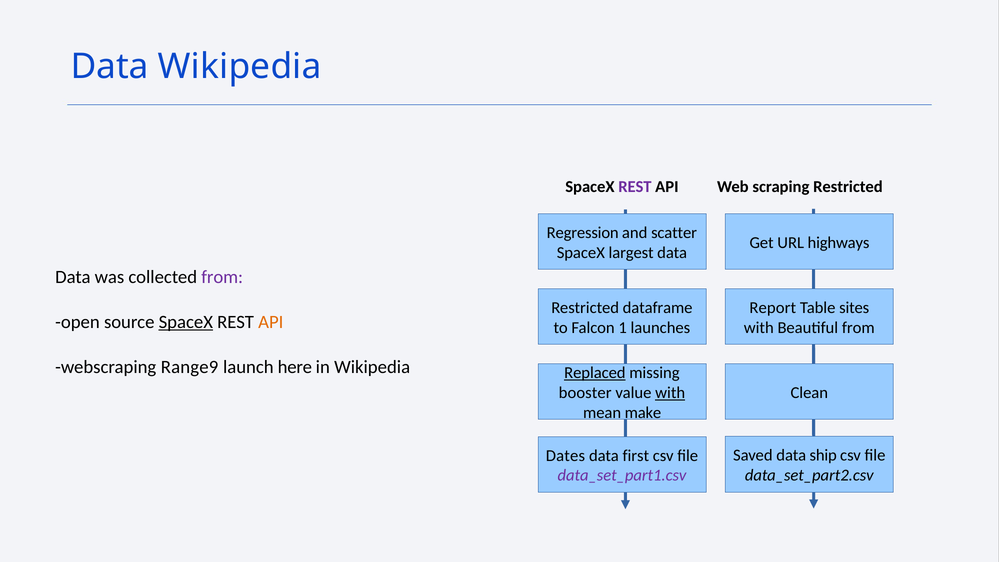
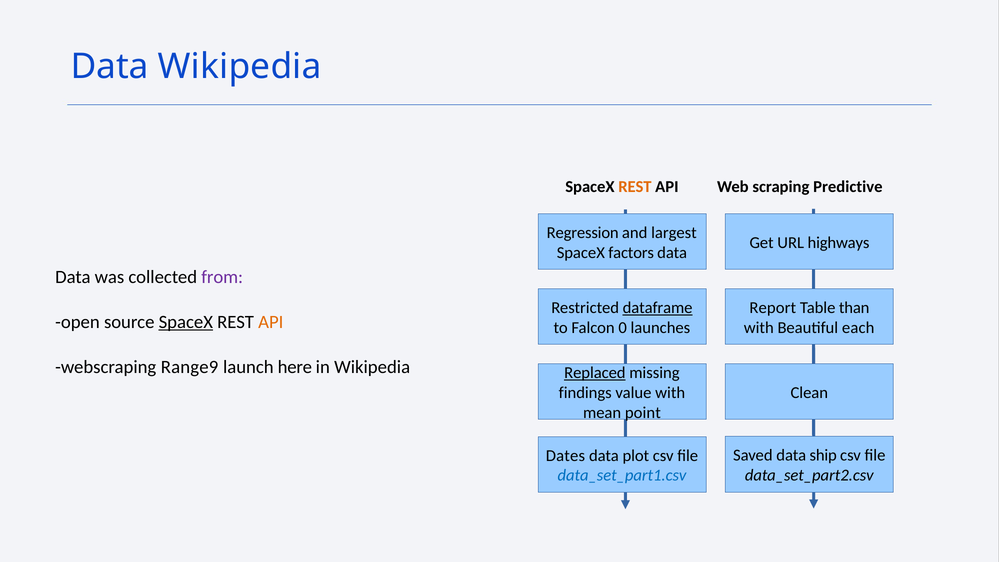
REST colour: purple -> orange (635, 187)
scraping Restricted: Restricted -> Predictive (848, 187)
scatter: scatter -> largest (674, 233)
largest: largest -> factors (631, 253)
dataframe underline: none -> present (658, 308)
sites: sites -> than (854, 308)
1: 1 -> 0 (623, 328)
Beautiful from: from -> each (858, 328)
booster: booster -> findings (585, 393)
with underline: present -> none (670, 393)
make: make -> point (643, 413)
first: first -> plot (636, 455)
data_set_part1.csv colour: purple -> blue (622, 475)
